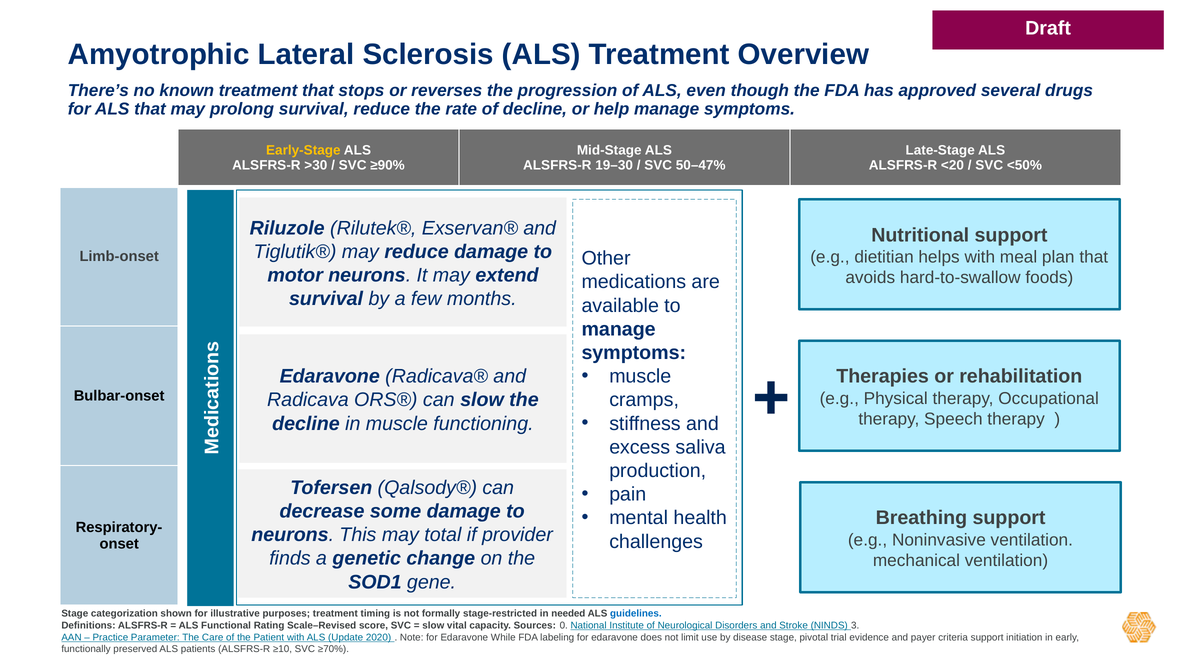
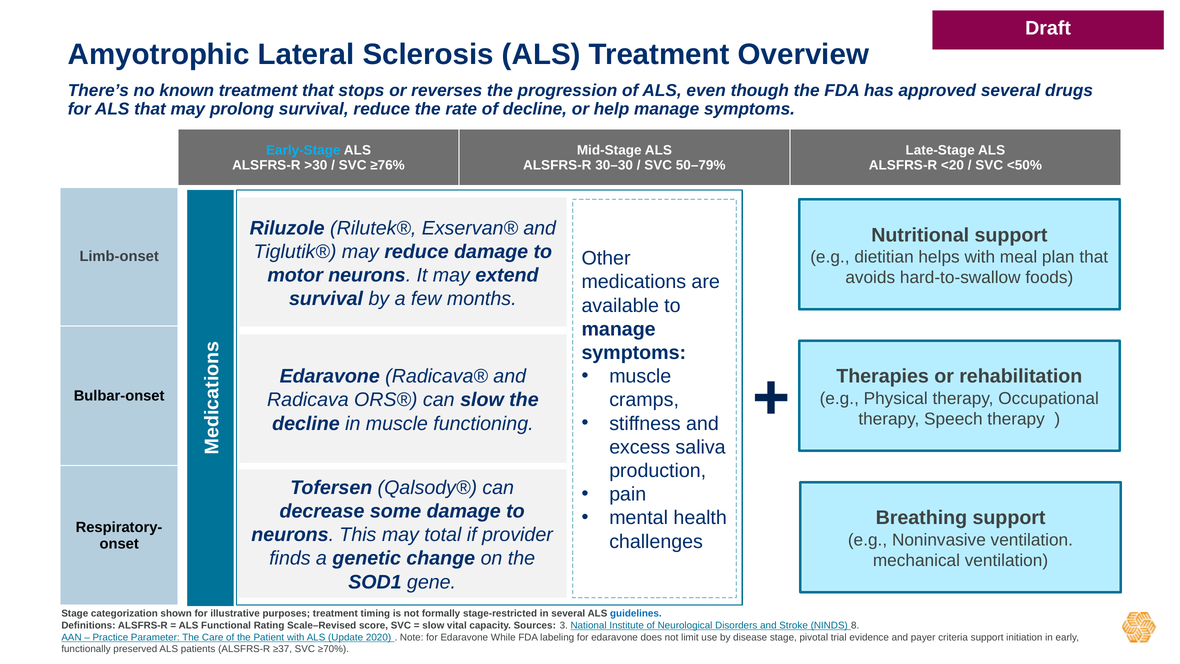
Early-Stage colour: yellow -> light blue (303, 150)
≥90%: ≥90% -> ≥76% (388, 165)
19–30: 19–30 -> 30–30 (614, 165)
50–47%: 50–47% -> 50–79% (701, 165)
in needed: needed -> several (568, 613)
0: 0 -> 3 (564, 625)
3: 3 -> 8 (855, 625)
≥10: ≥10 -> ≥37 (282, 649)
